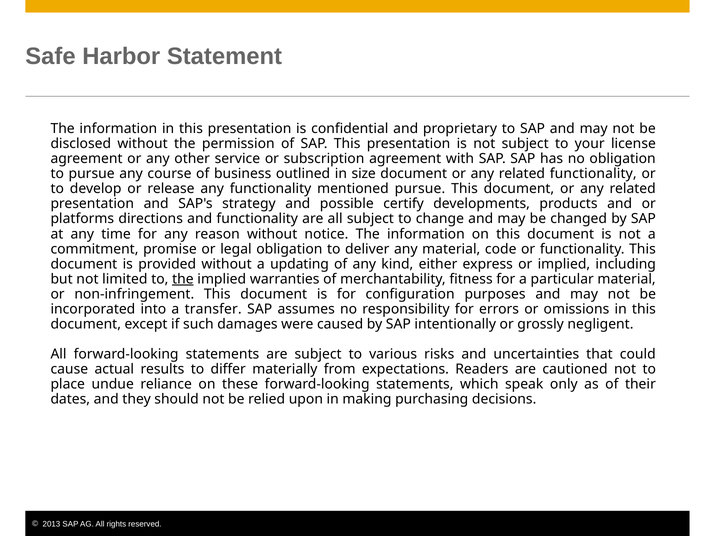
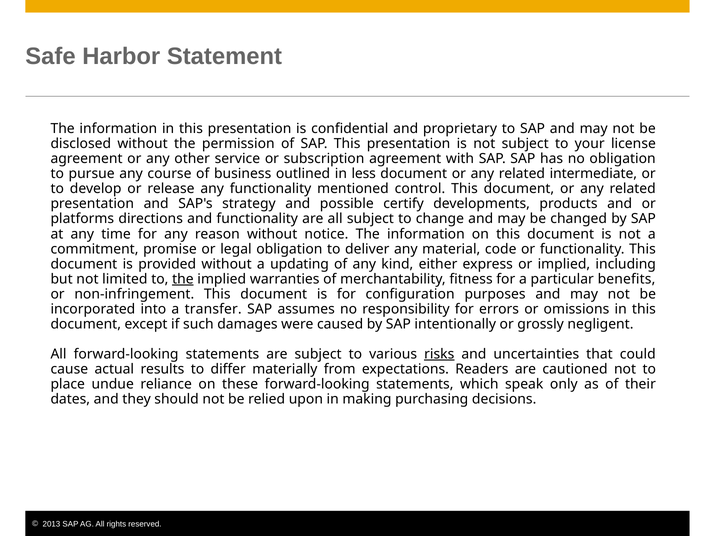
size: size -> less (364, 174)
related functionality: functionality -> intermediate (593, 174)
mentioned pursue: pursue -> control (420, 189)
particular material: material -> benefits (627, 279)
risks underline: none -> present (439, 354)
